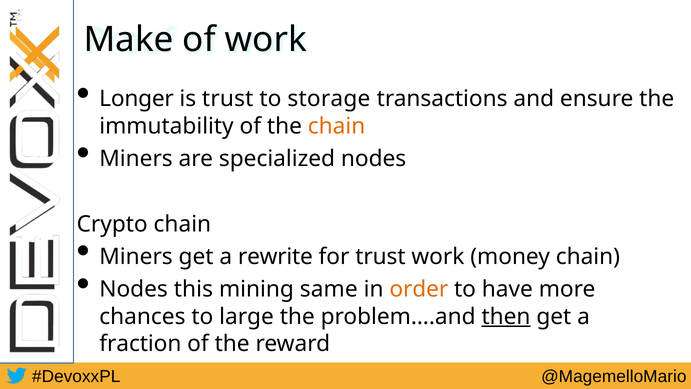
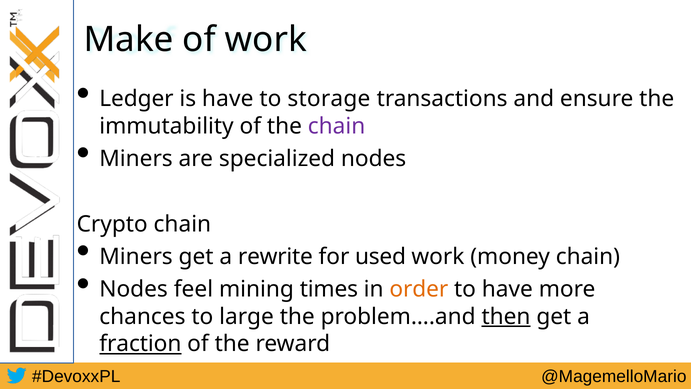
Longer: Longer -> Ledger (136, 99)
is trust: trust -> have (228, 99)
chain colour: orange -> purple (337, 126)
for trust: trust -> used (381, 257)
this: this -> feel (193, 289)
same: same -> times (329, 289)
fraction underline: none -> present (140, 344)
